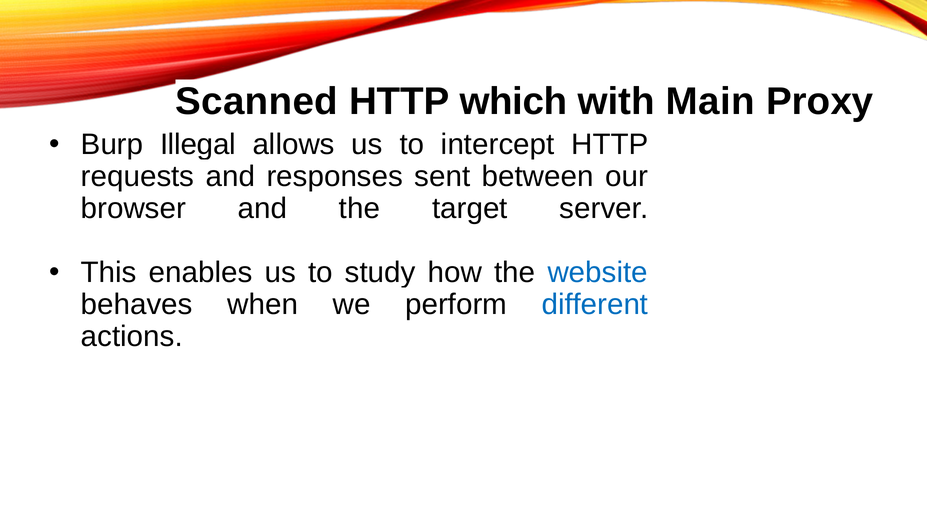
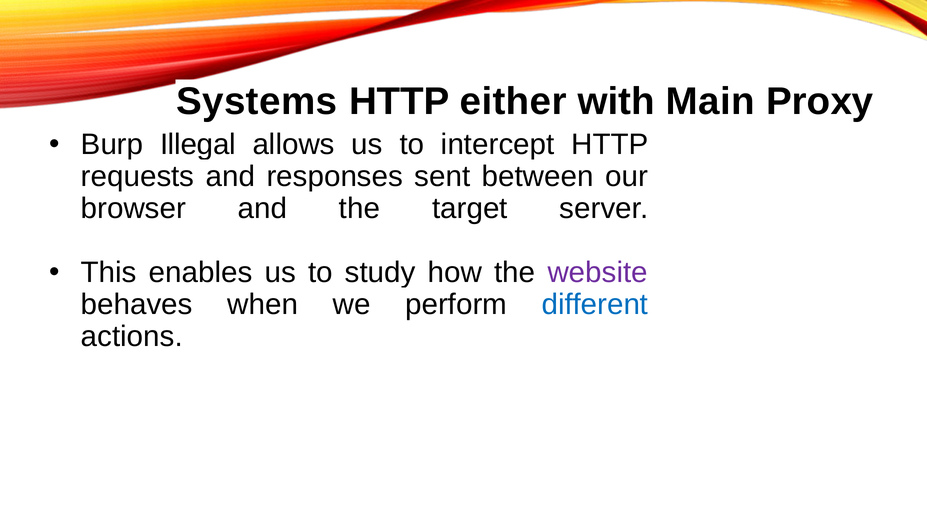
Scanned: Scanned -> Systems (257, 102)
which: which -> either (513, 102)
website colour: blue -> purple (598, 273)
